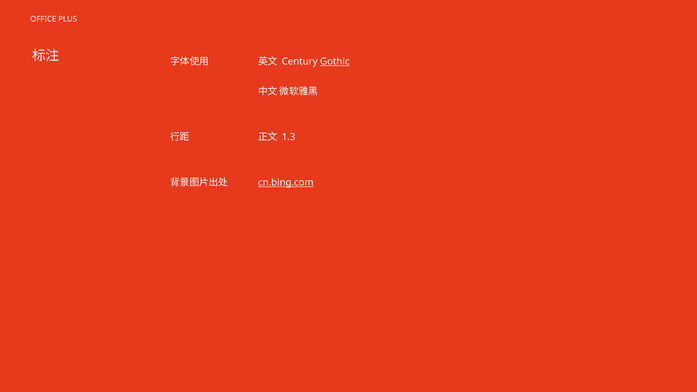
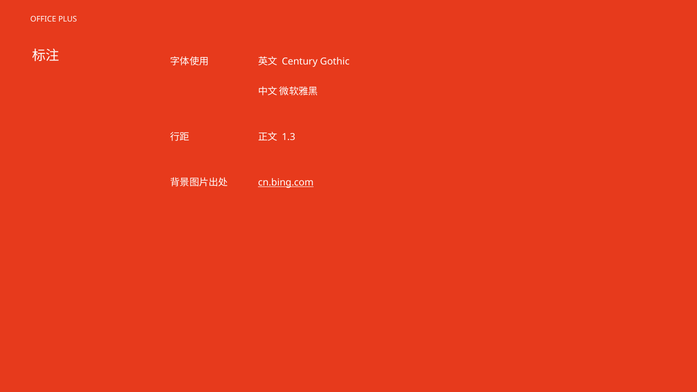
Gothic underline: present -> none (335, 62)
